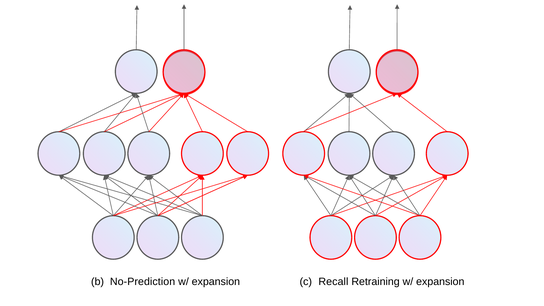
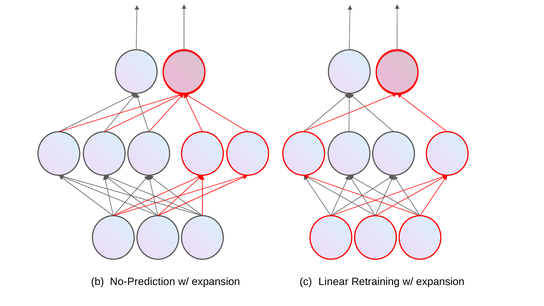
Recall: Recall -> Linear (333, 282)
